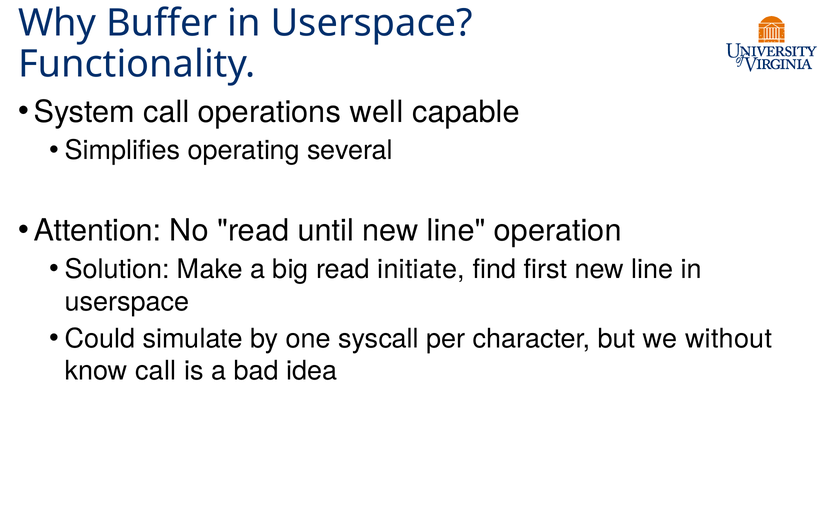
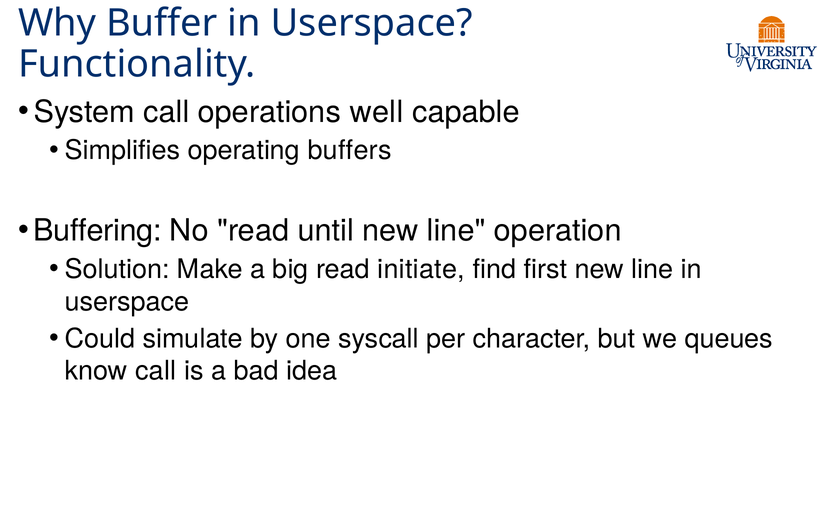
several: several -> buffers (350, 150)
Attention: Attention -> Buffering (97, 231)
without: without -> queues (729, 338)
